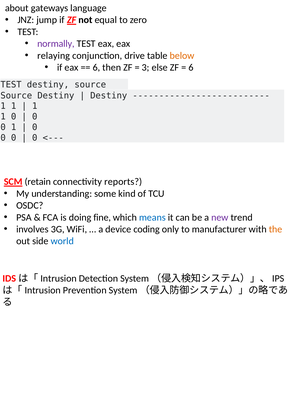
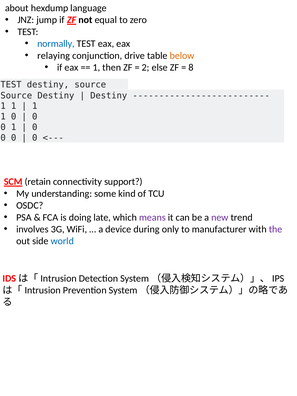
gateways: gateways -> hexdump (50, 8)
normally colour: purple -> blue (56, 44)
6: 6 -> 1 (96, 67)
3: 3 -> 2 (146, 67)
6: 6 -> 8 (191, 67)
reports: reports -> support (123, 182)
fine: fine -> late (102, 217)
means colour: blue -> purple (152, 217)
coding: coding -> during (147, 229)
the colour: orange -> purple (276, 229)
